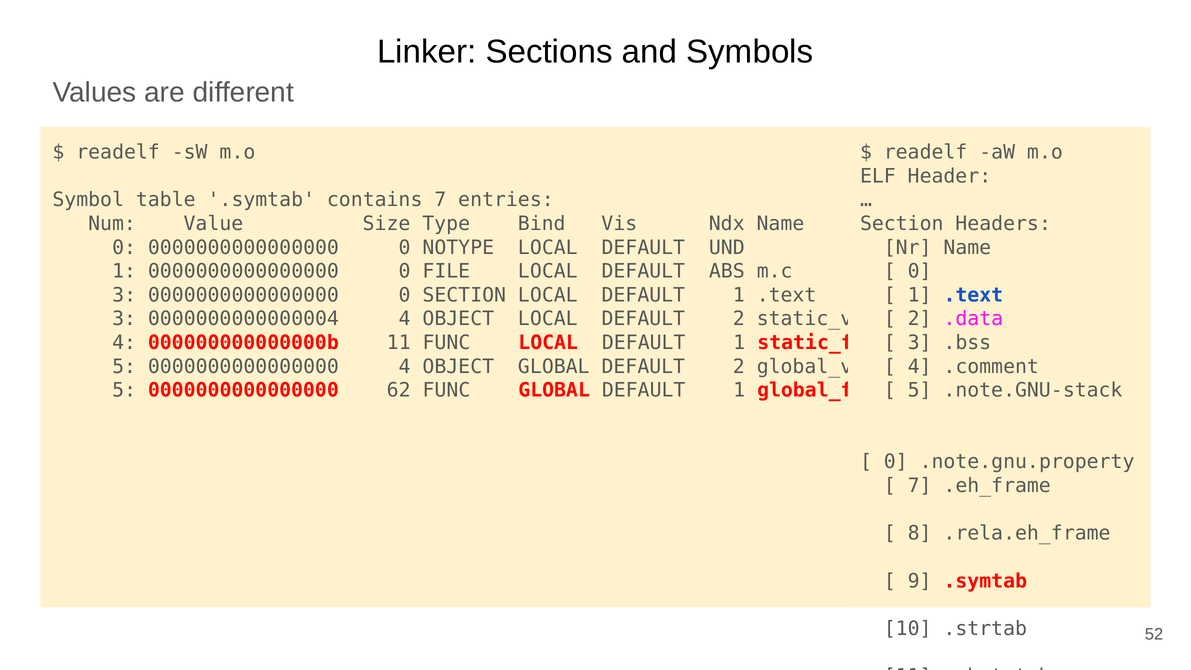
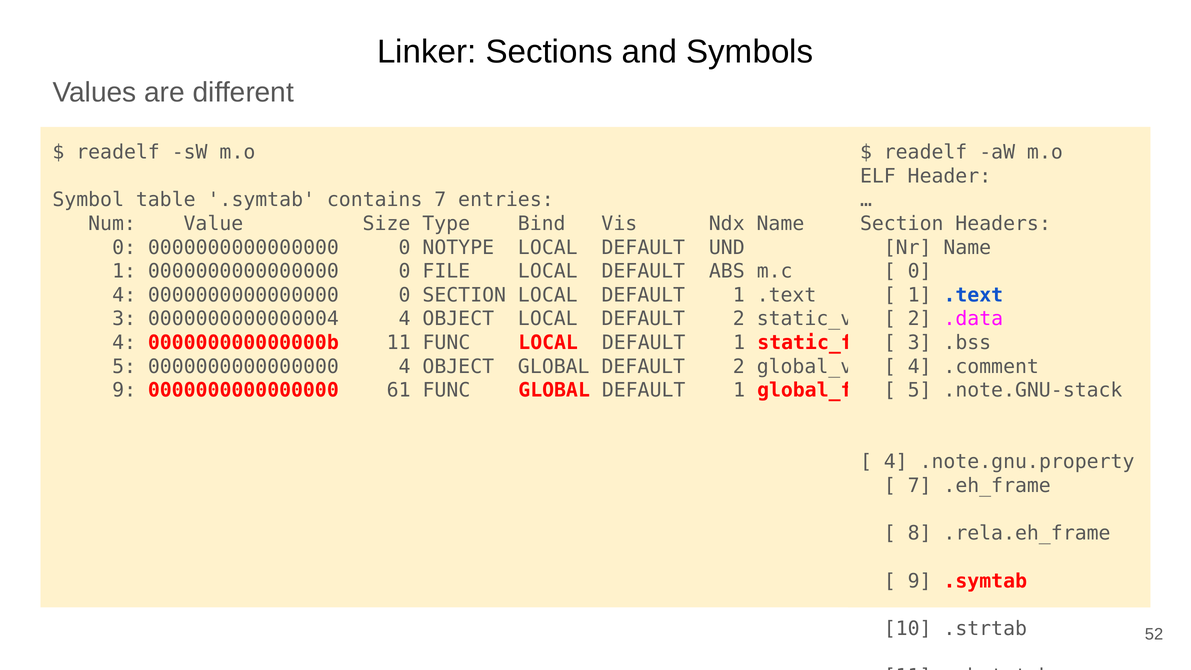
3: 3 -> 4 (124, 295)
5: 5 -> 9 (124, 390)
62: 62 -> 61 (399, 390)
0: 0 -> 4 (896, 462)
